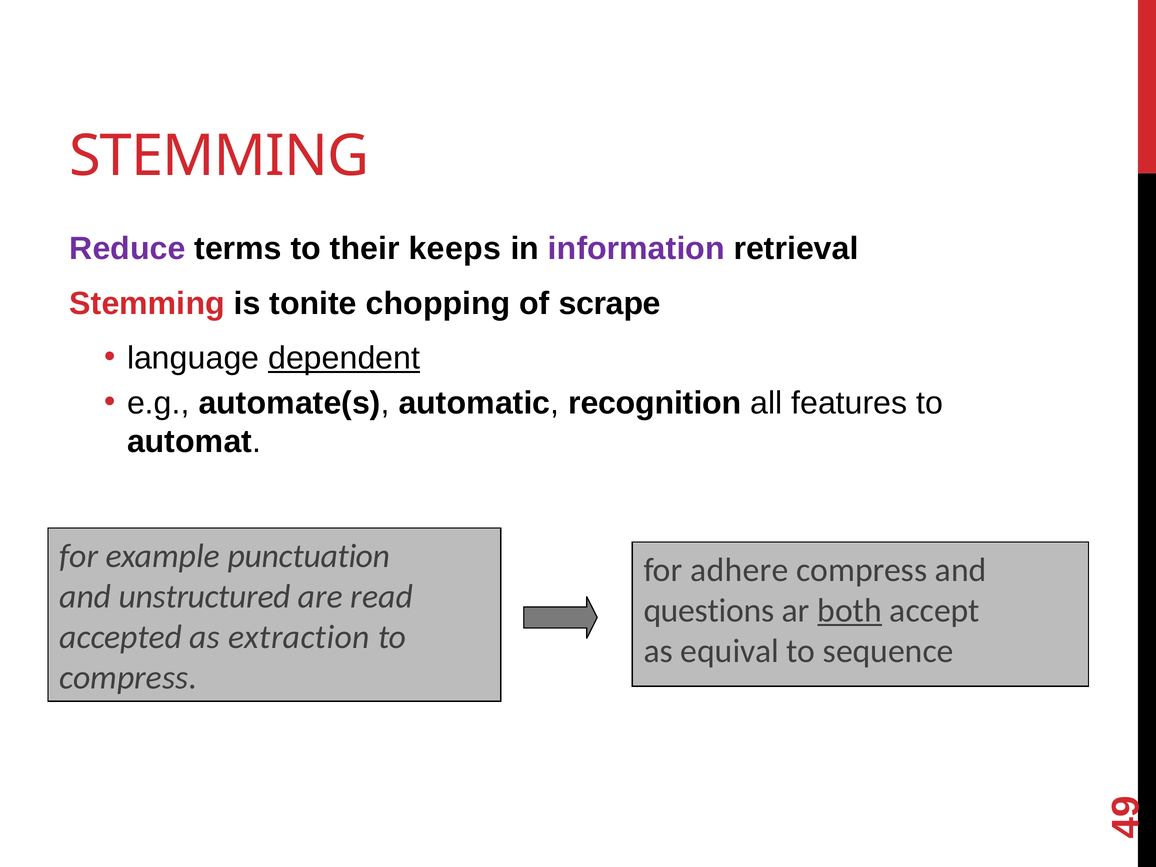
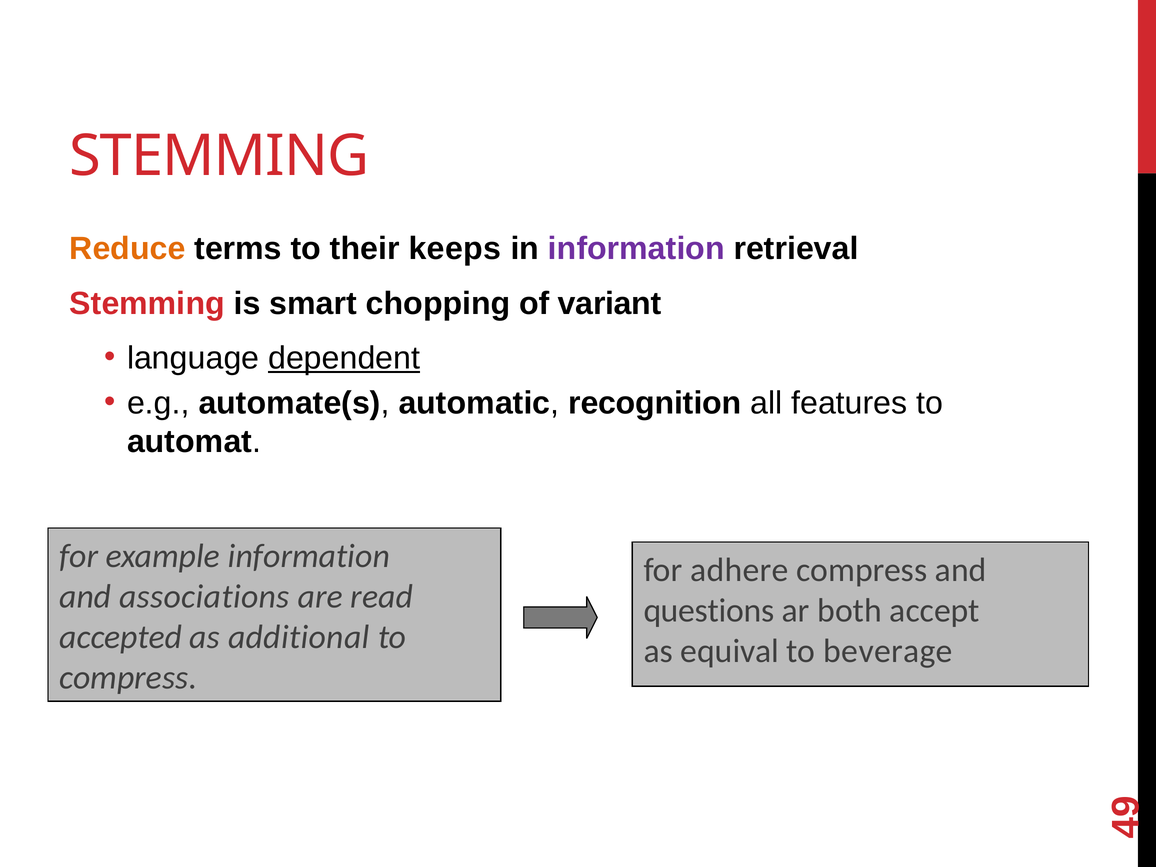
Reduce colour: purple -> orange (127, 249)
tonite: tonite -> smart (313, 303)
scrape: scrape -> variant (610, 303)
example punctuation: punctuation -> information (309, 556)
unstructured: unstructured -> associations (204, 597)
both underline: present -> none (850, 611)
extraction: extraction -> additional (299, 637)
sequence: sequence -> beverage (888, 651)
